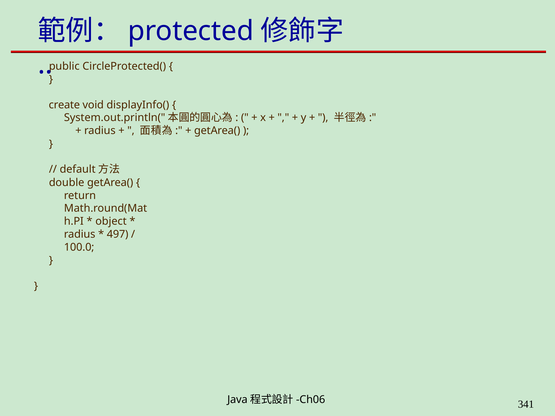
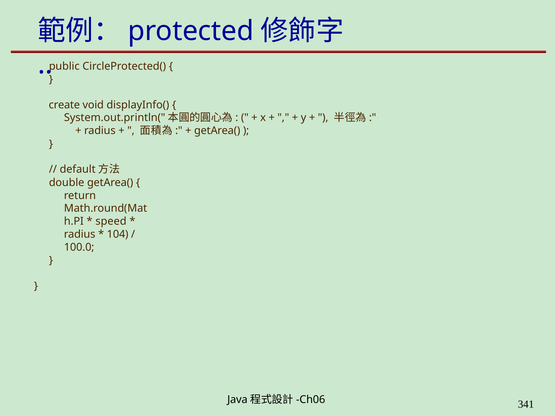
object: object -> speed (111, 221)
497: 497 -> 104 (118, 234)
